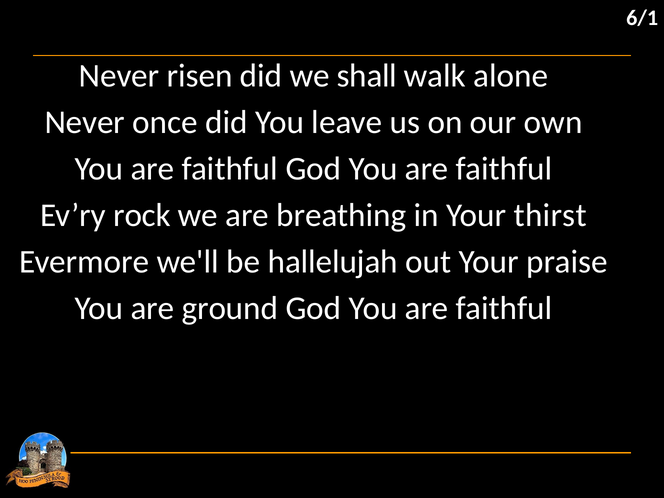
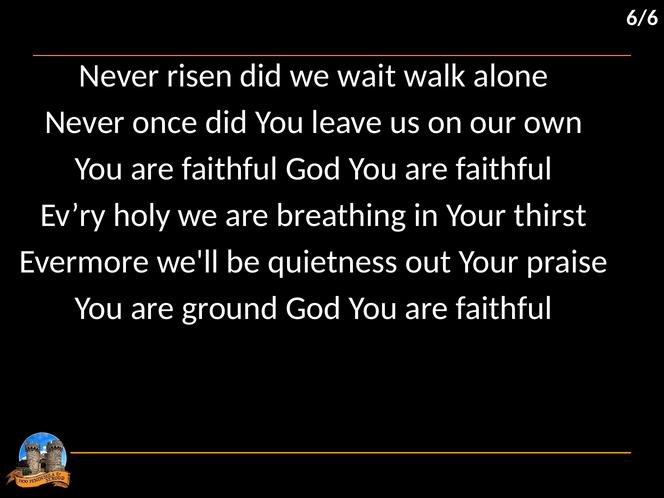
6/1: 6/1 -> 6/6 (642, 18)
shall: shall -> wait (367, 76)
rock: rock -> holy (142, 215)
hallelujah: hallelujah -> quietness (333, 262)
